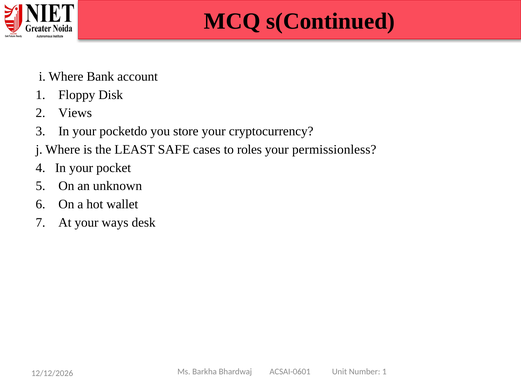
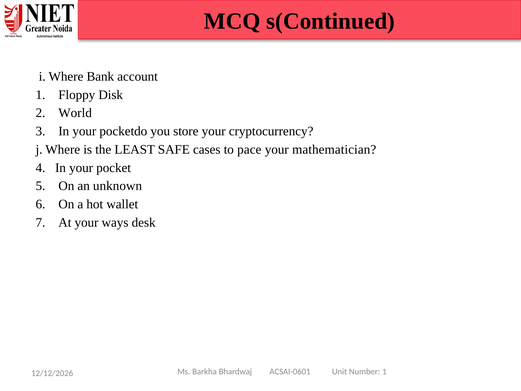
Views: Views -> World (75, 113)
roles: roles -> pace (249, 149)
permissionless: permissionless -> mathematician (334, 149)
